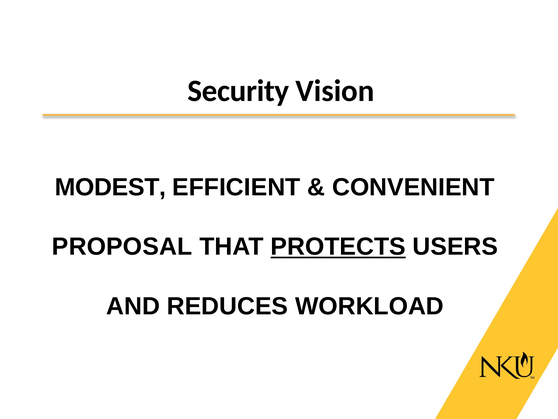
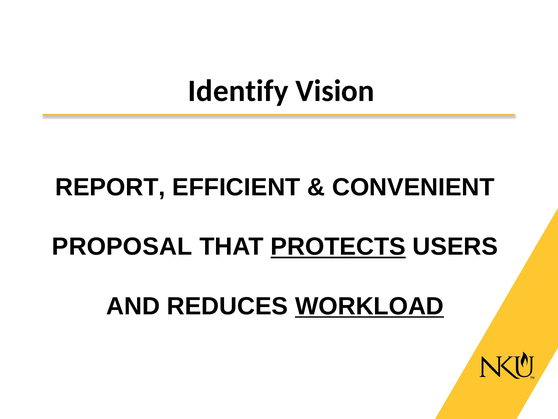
Security: Security -> Identify (238, 91)
MODEST: MODEST -> REPORT (110, 187)
WORKLOAD underline: none -> present (369, 306)
